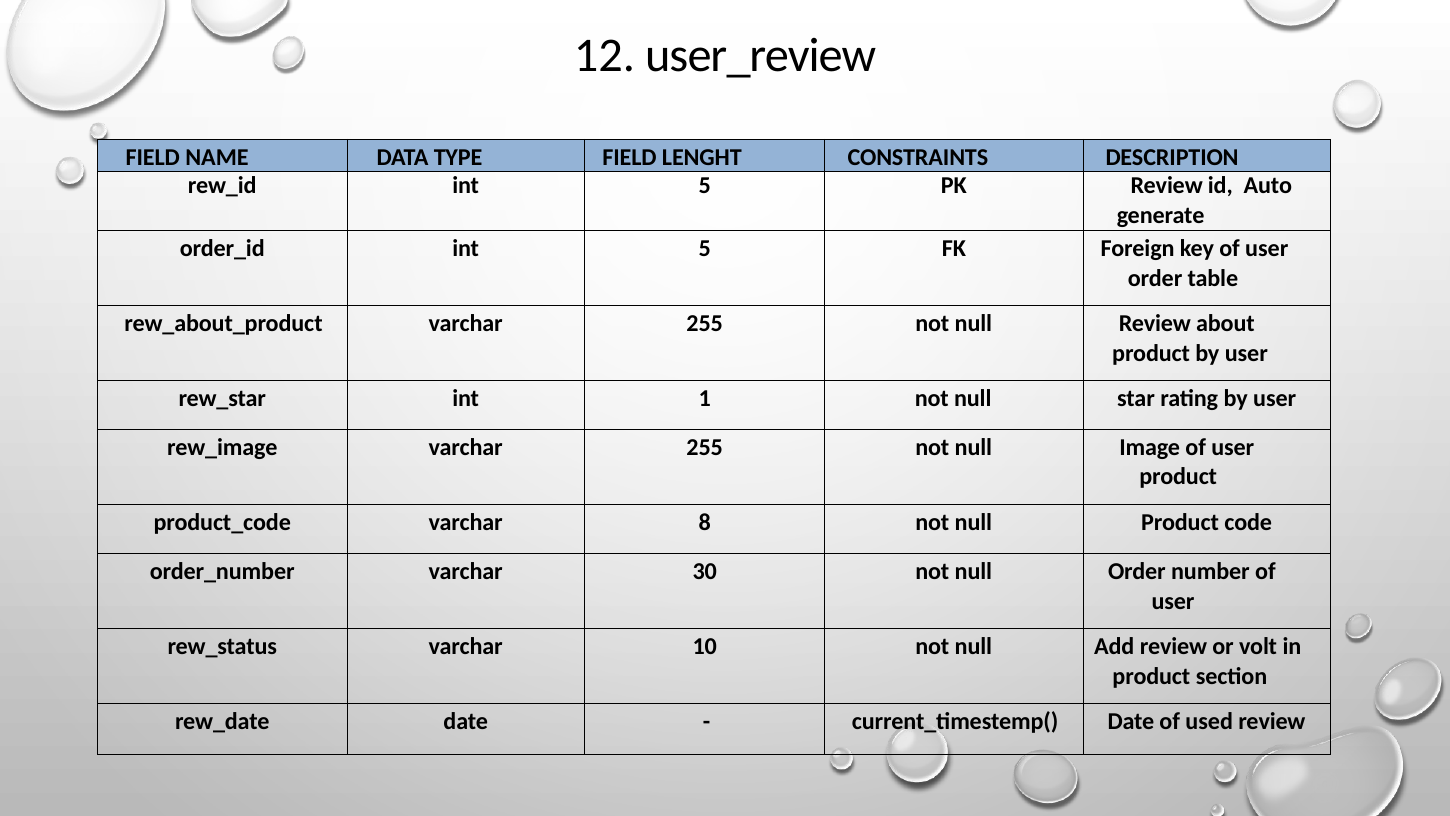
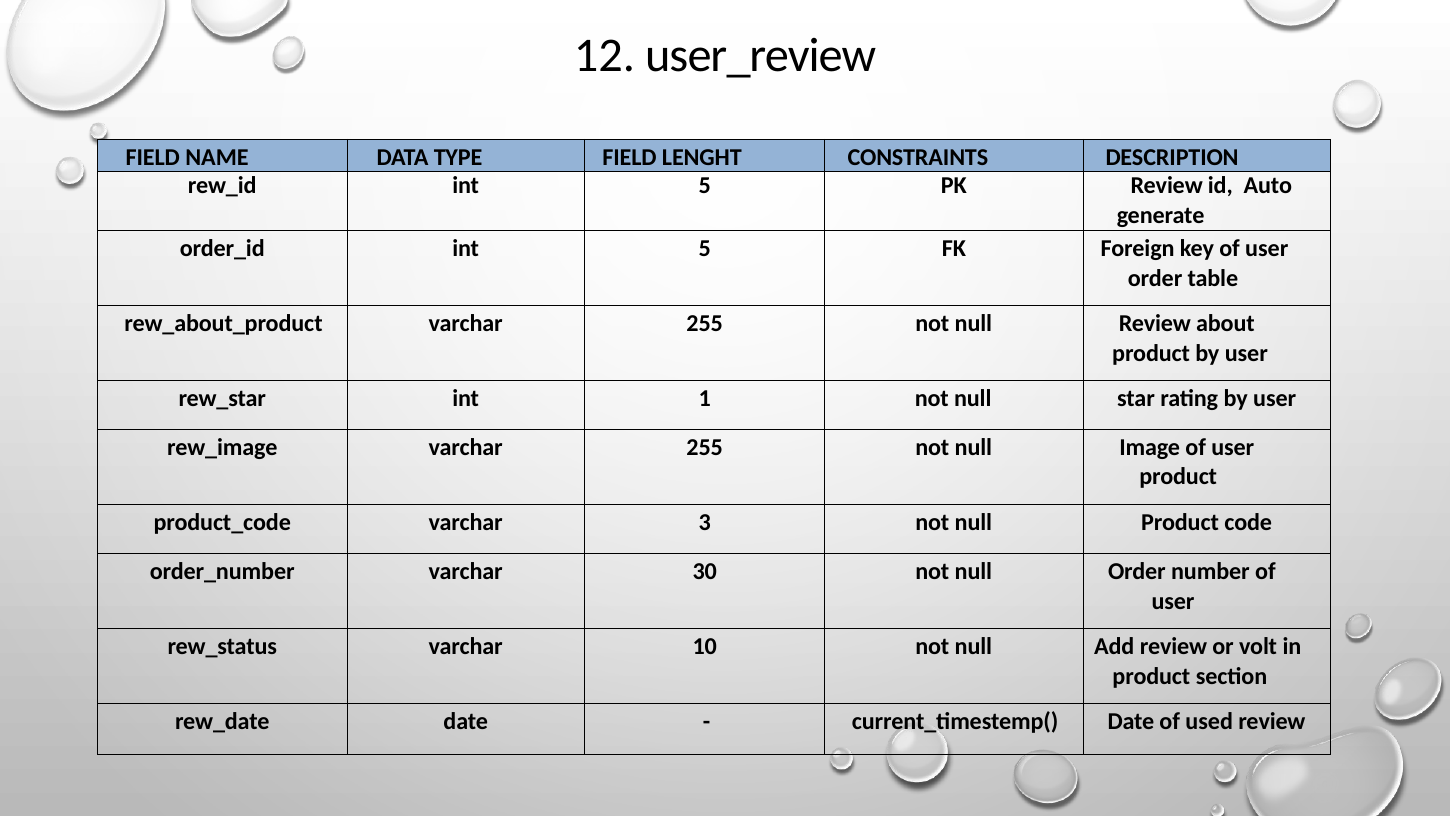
8: 8 -> 3 (705, 522)
